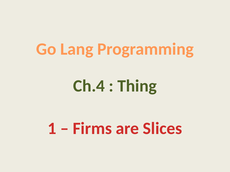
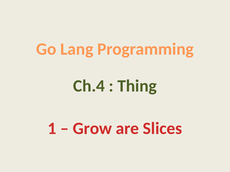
Firms: Firms -> Grow (92, 129)
